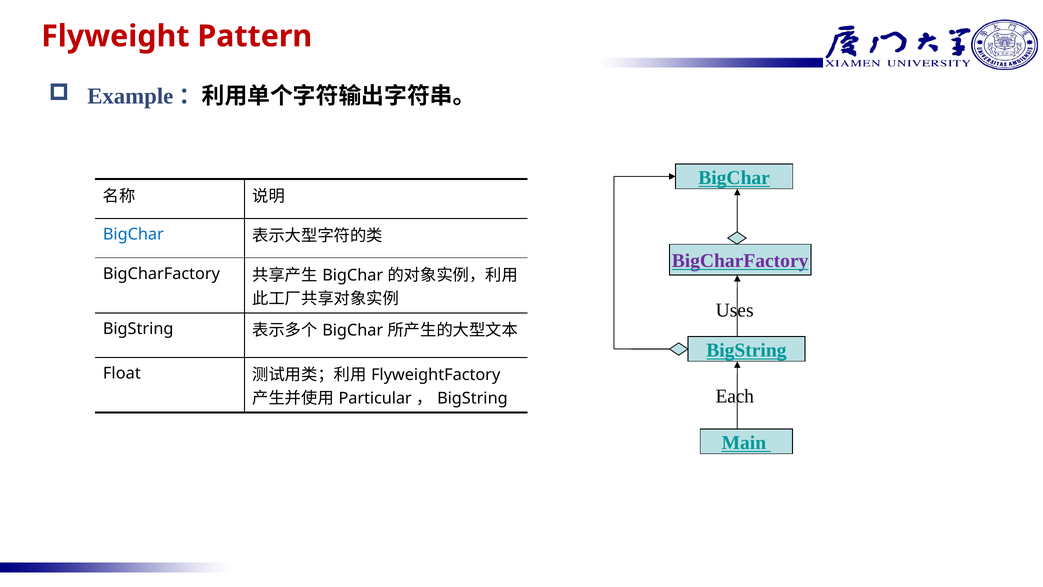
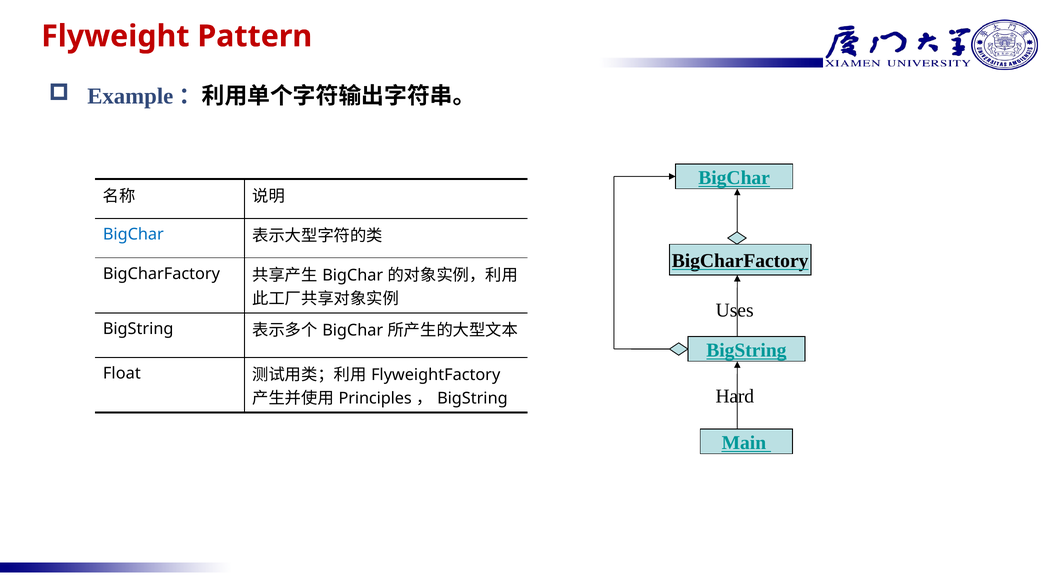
BigCharFactory colour: purple -> black (740, 261)
Each: Each -> Hard (735, 396)
Particular: Particular -> Principles (375, 398)
